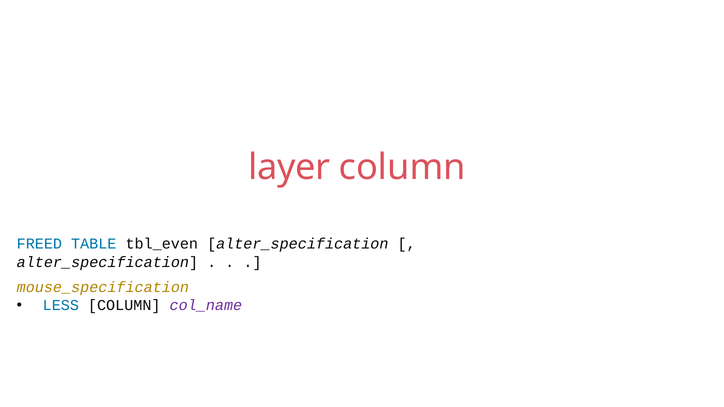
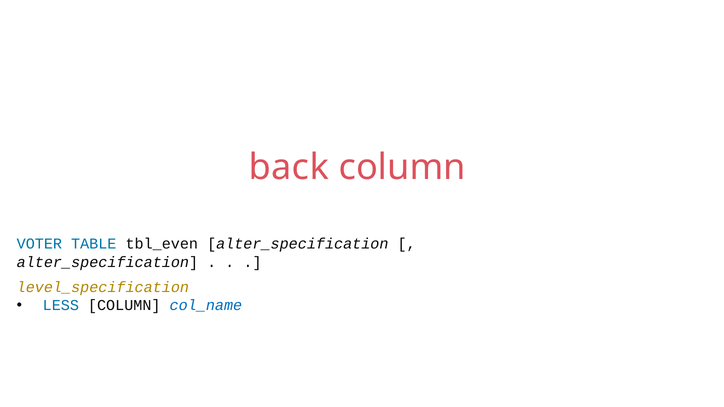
layer: layer -> back (289, 167)
FREED: FREED -> VOTER (39, 244)
mouse_specification: mouse_specification -> level_specification (103, 288)
col_name colour: purple -> blue (206, 306)
